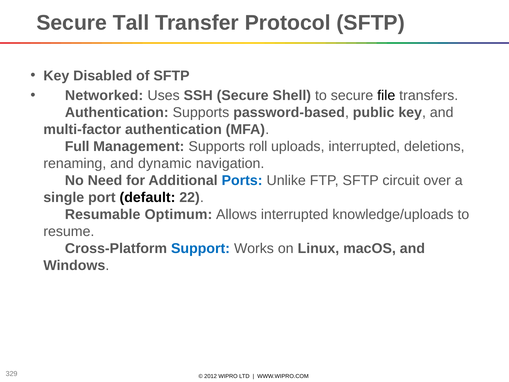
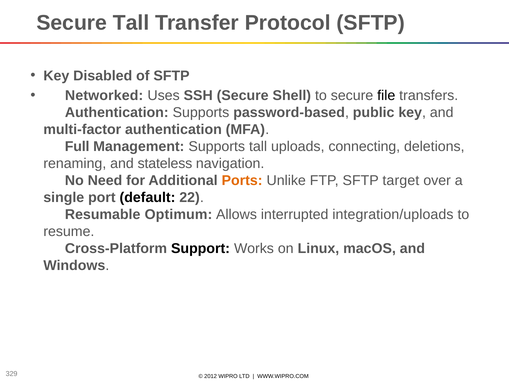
Supports roll: roll -> tall (258, 146)
uploads interrupted: interrupted -> connecting (364, 146)
dynamic: dynamic -> stateless (165, 163)
Ports colour: blue -> orange (242, 180)
circuit: circuit -> target (401, 180)
knowledge/uploads: knowledge/uploads -> integration/uploads (393, 214)
Support colour: blue -> black (200, 248)
